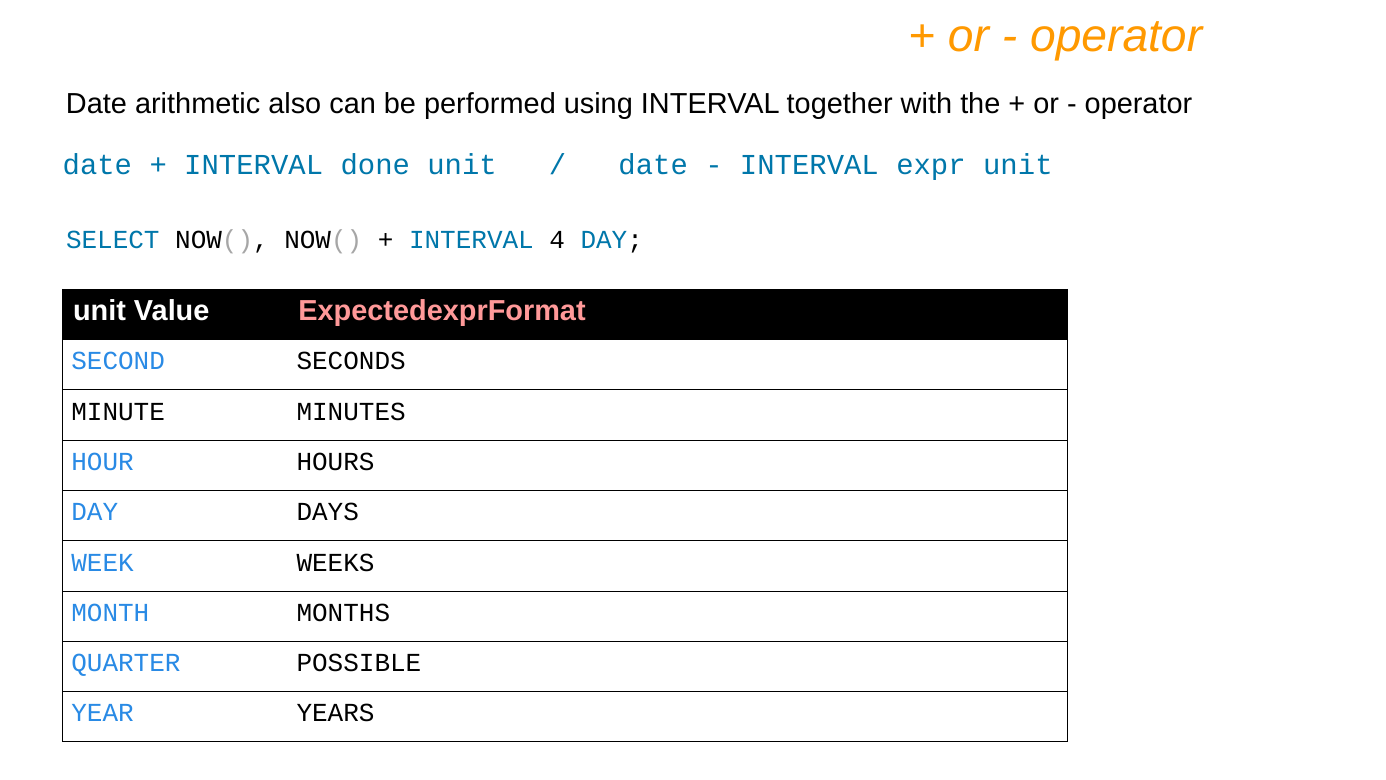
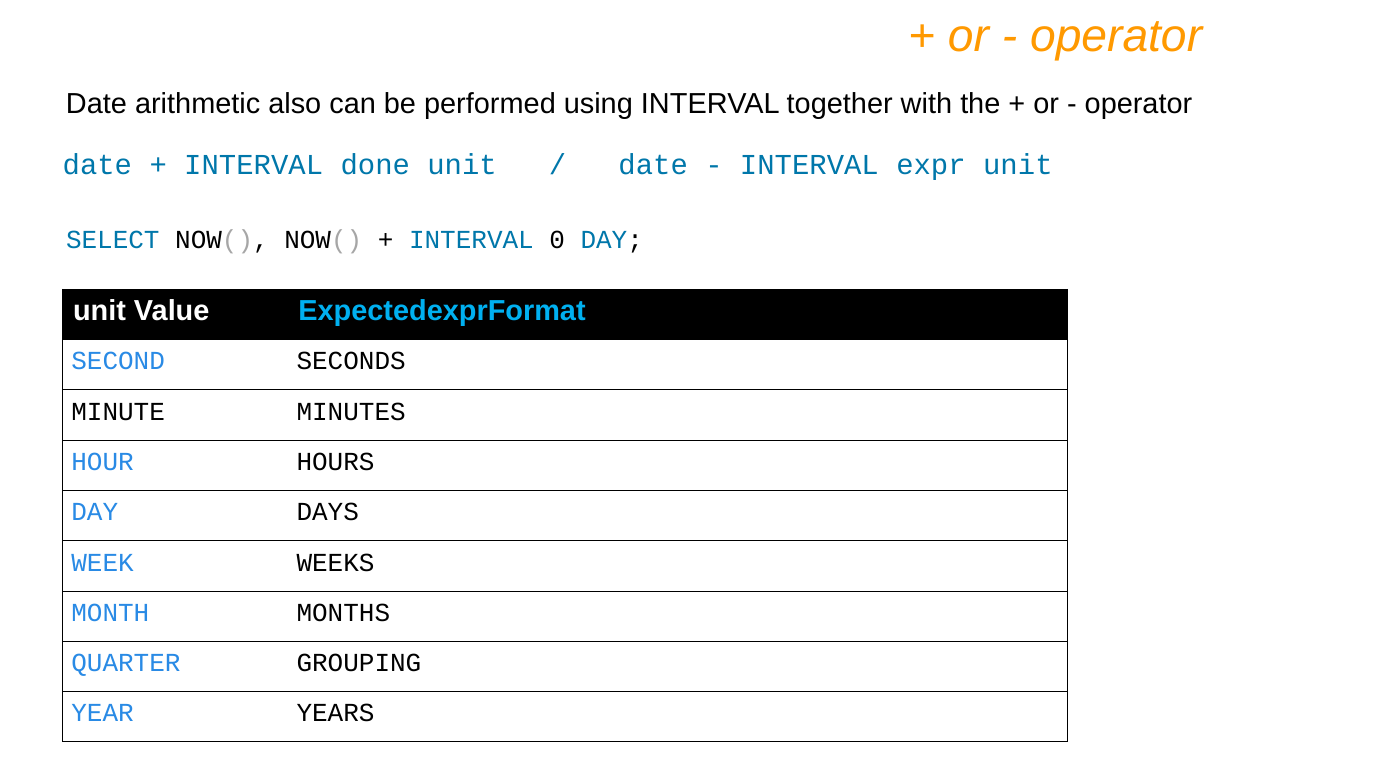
4: 4 -> 0 (557, 240)
ExpectedexprFormat colour: pink -> light blue (442, 311)
POSSIBLE: POSSIBLE -> GROUPING (359, 663)
